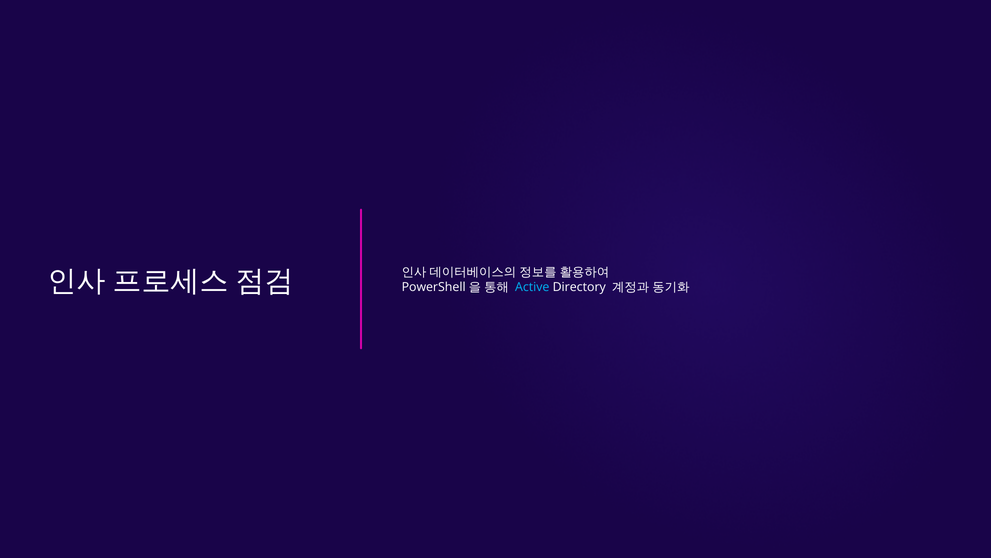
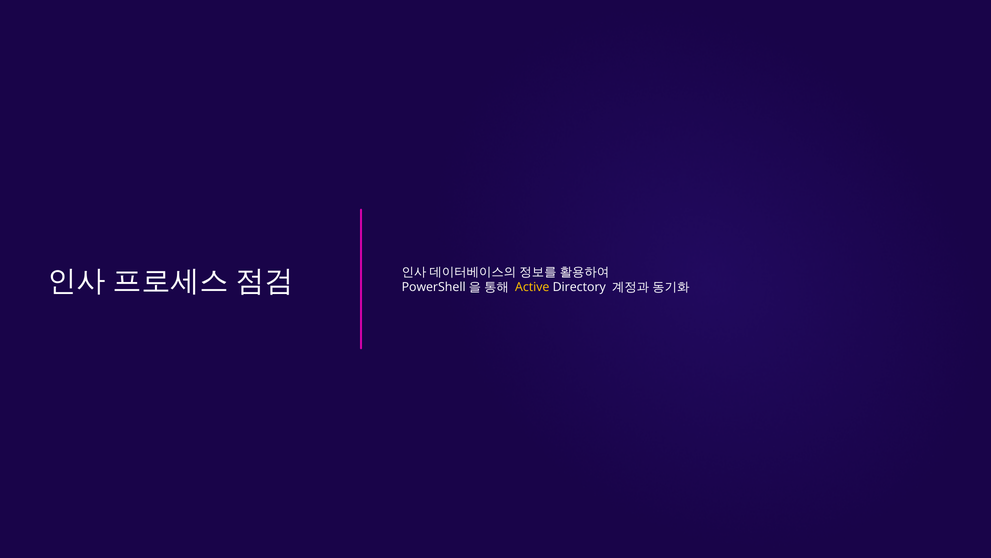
Active colour: light blue -> yellow (532, 287)
